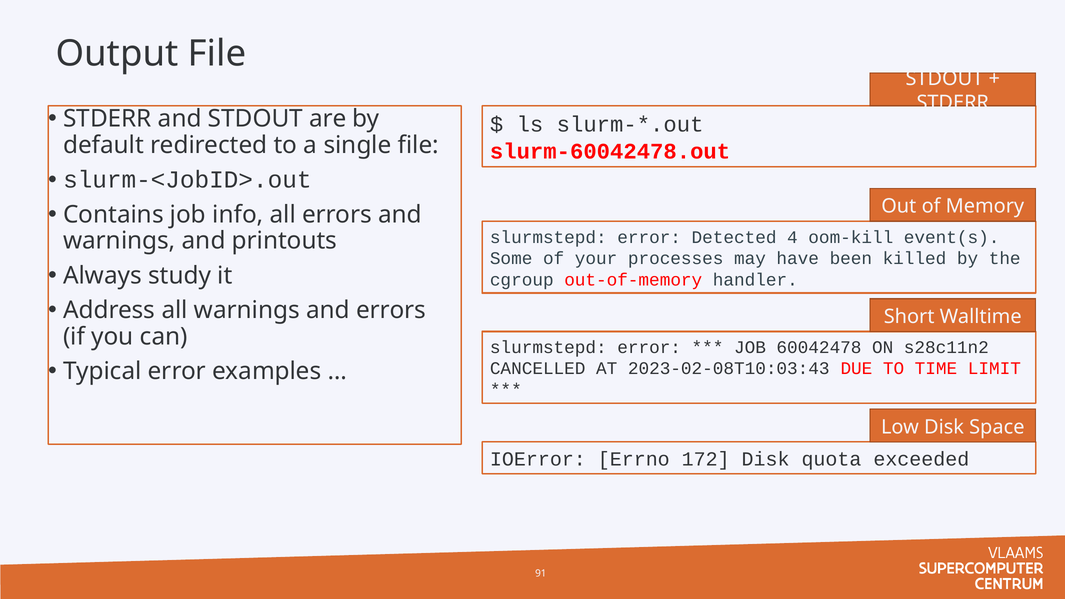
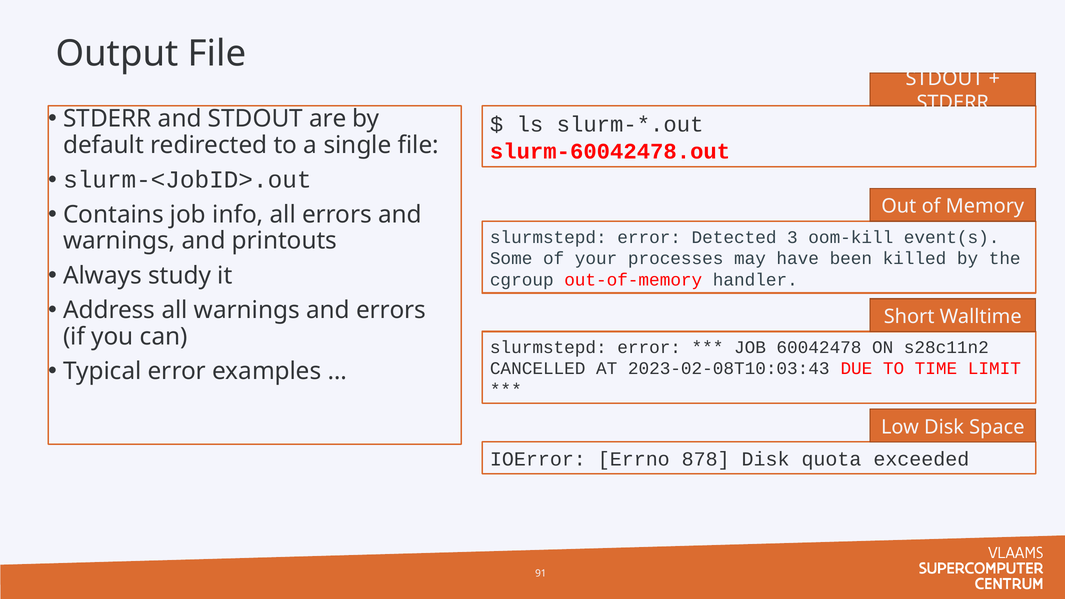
4: 4 -> 3 (792, 237)
172: 172 -> 878 (706, 459)
